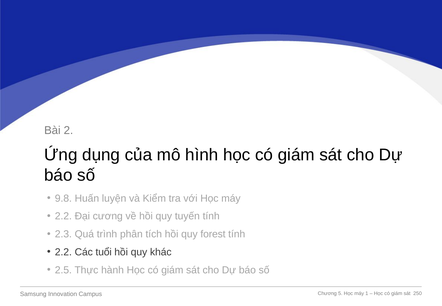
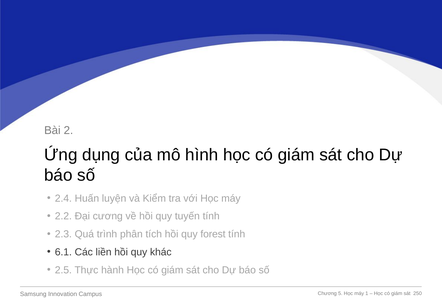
9.8: 9.8 -> 2.4 (63, 198)
2.2: 2.2 -> 6.1 (63, 252)
tuổi: tuổi -> liền (104, 252)
